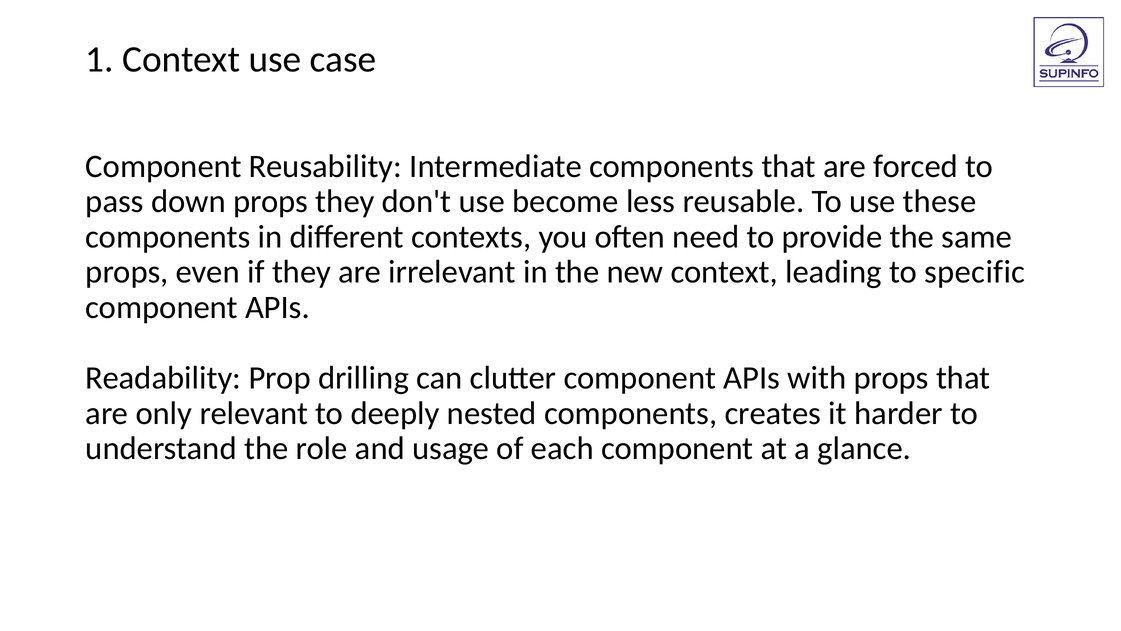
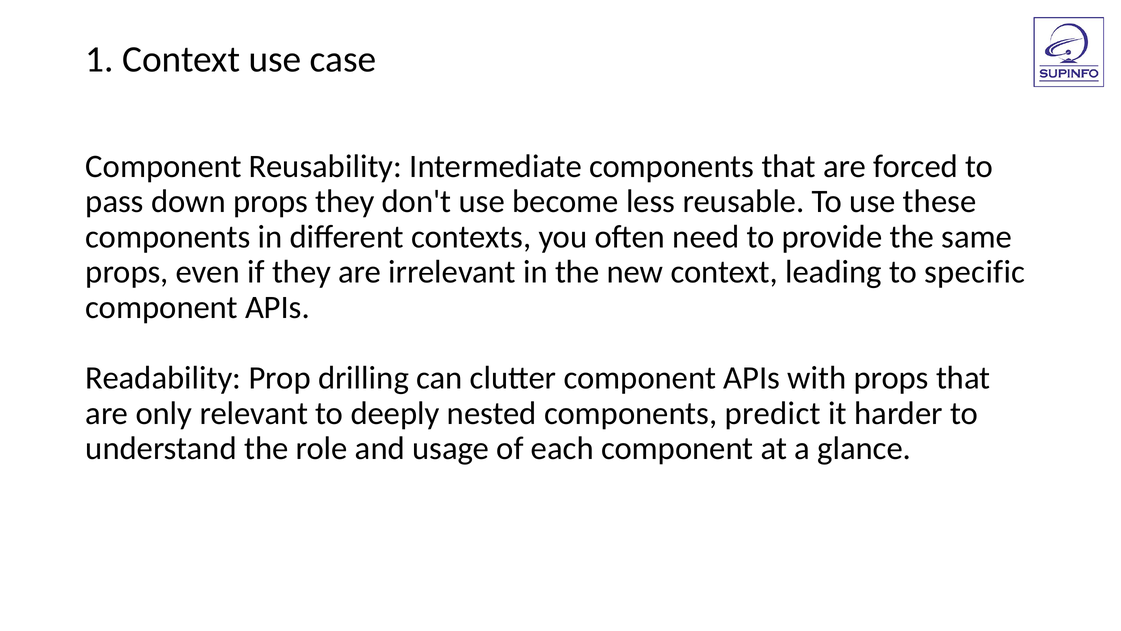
creates: creates -> predict (773, 413)
